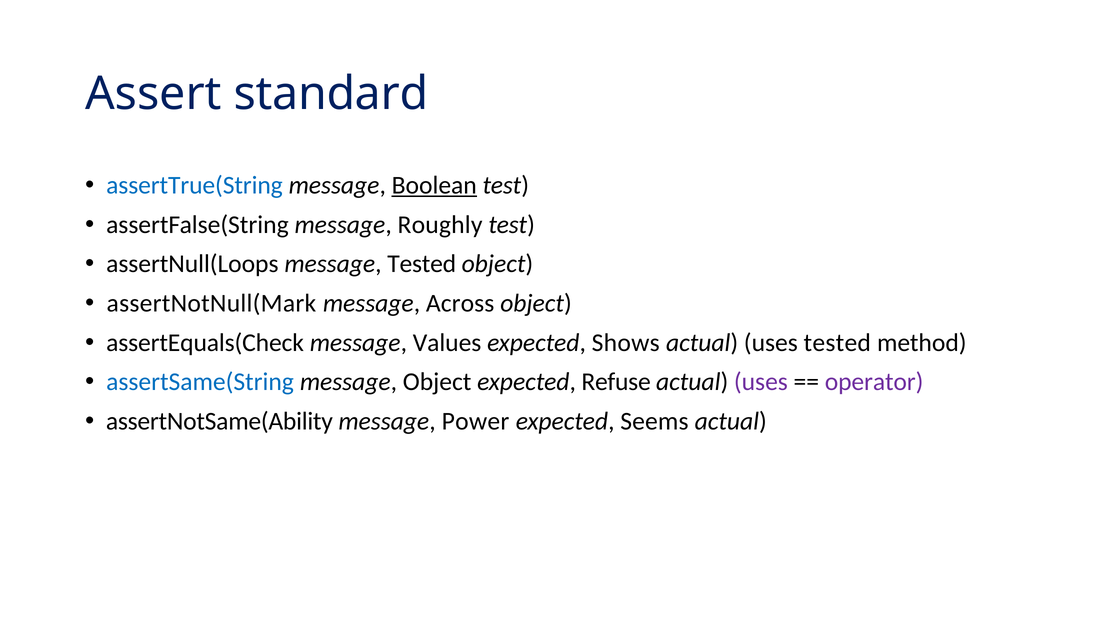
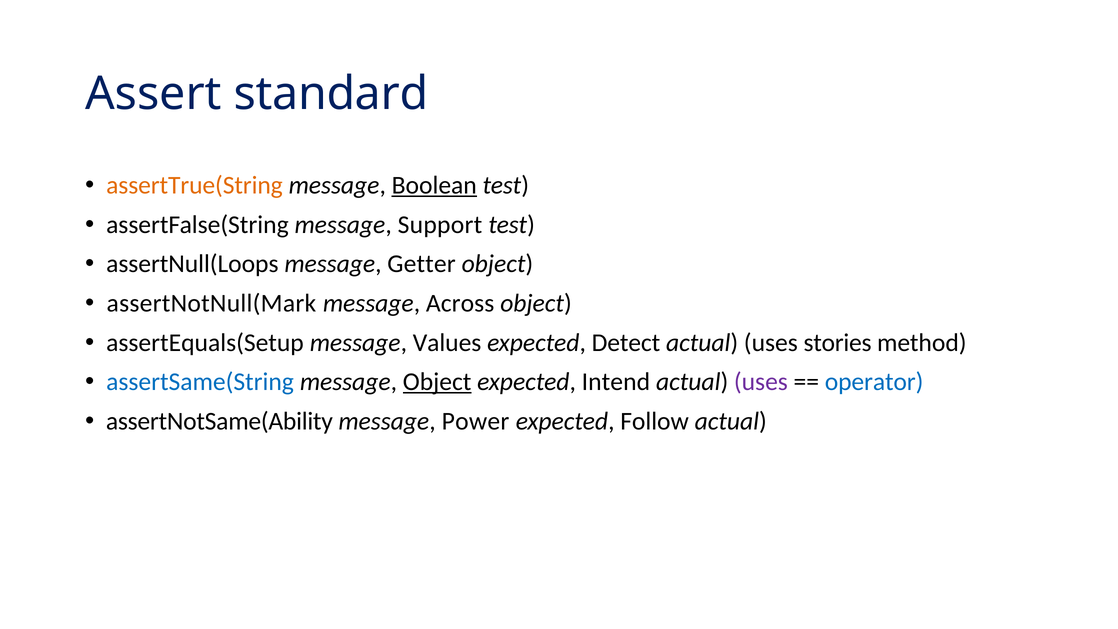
assertTrue(String colour: blue -> orange (194, 185)
Roughly: Roughly -> Support (440, 225)
message Tested: Tested -> Getter (422, 264)
assertEquals(Check: assertEquals(Check -> assertEquals(Setup (205, 343)
Shows: Shows -> Detect (626, 343)
uses tested: tested -> stories (838, 343)
Object underline: none -> present (437, 382)
Refuse: Refuse -> Intend (616, 382)
operator colour: purple -> blue (874, 382)
Seems: Seems -> Follow (655, 421)
